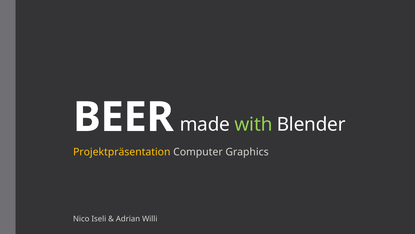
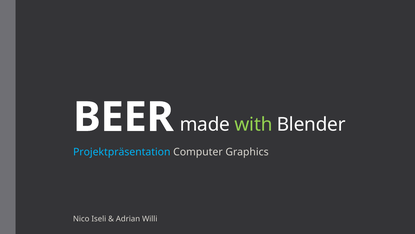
Projektpräsentation colour: yellow -> light blue (122, 152)
